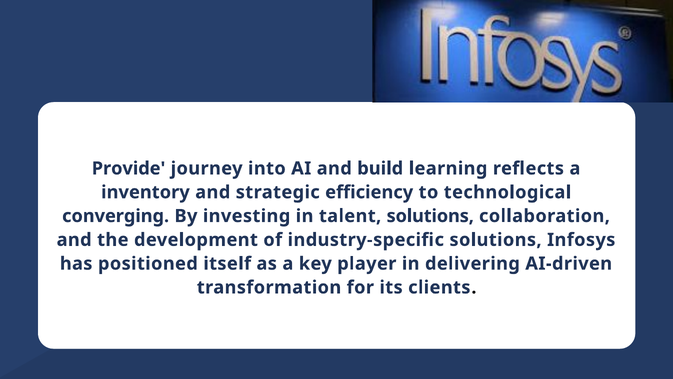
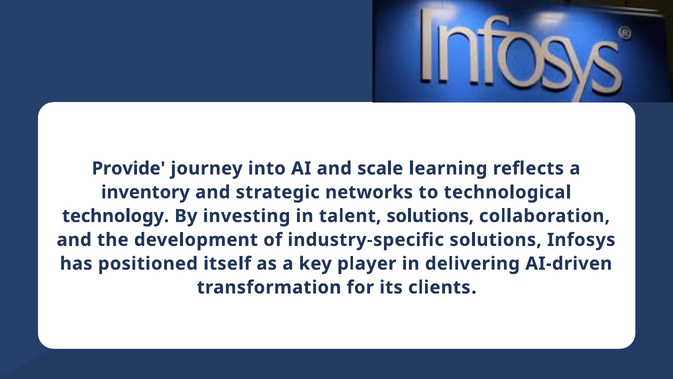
build: build -> scale (380, 168)
efficiency: efficiency -> networks (369, 192)
converging: converging -> technology (116, 216)
